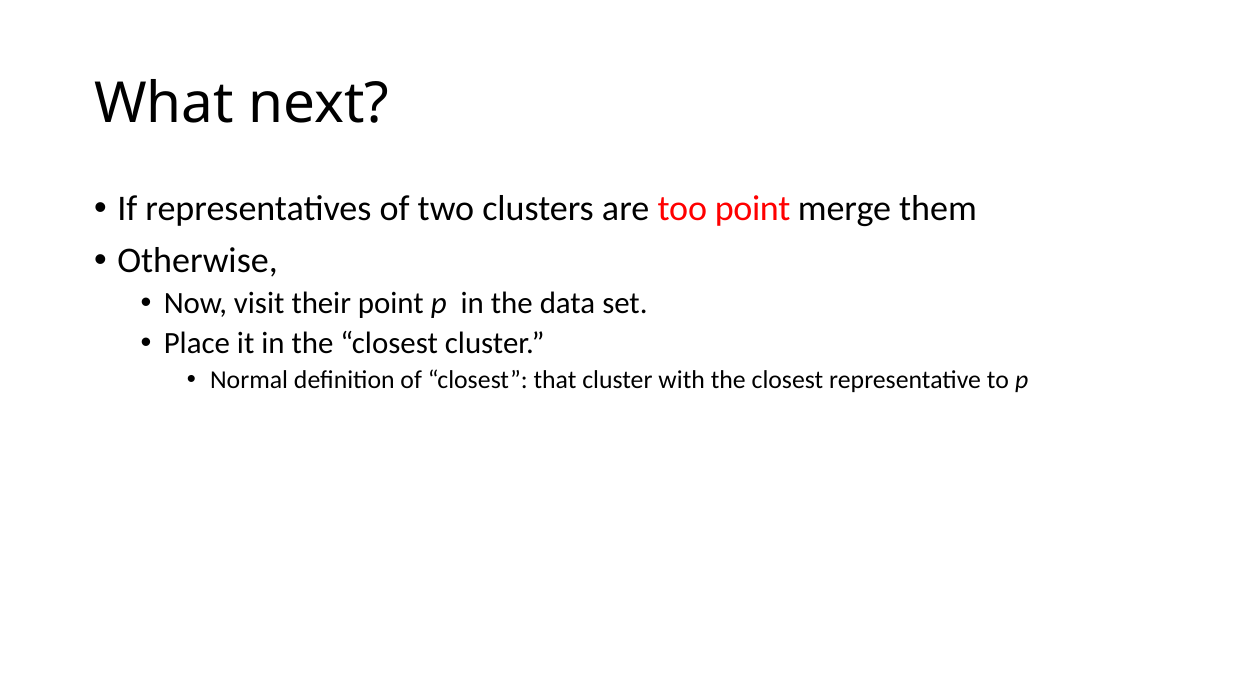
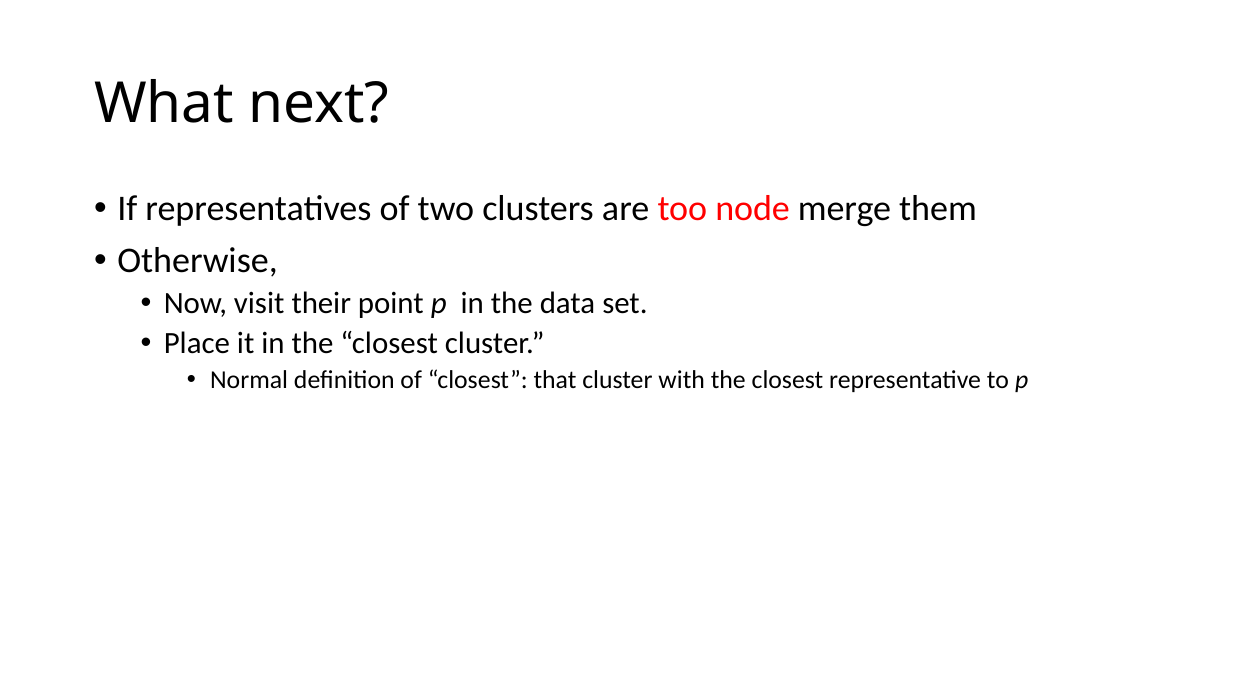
too point: point -> node (753, 209)
